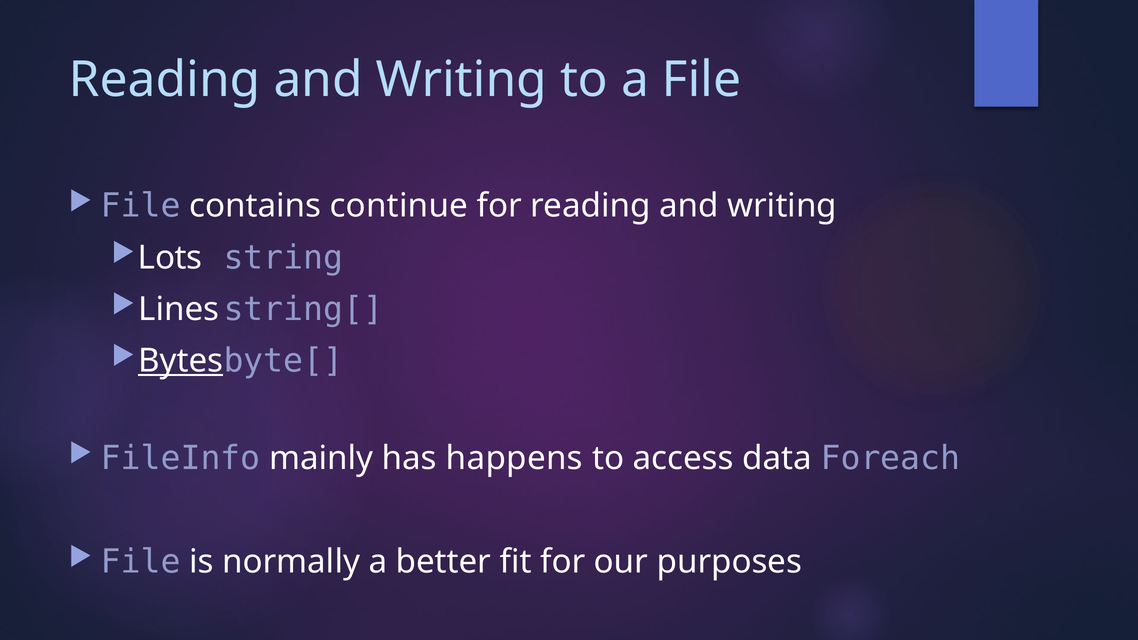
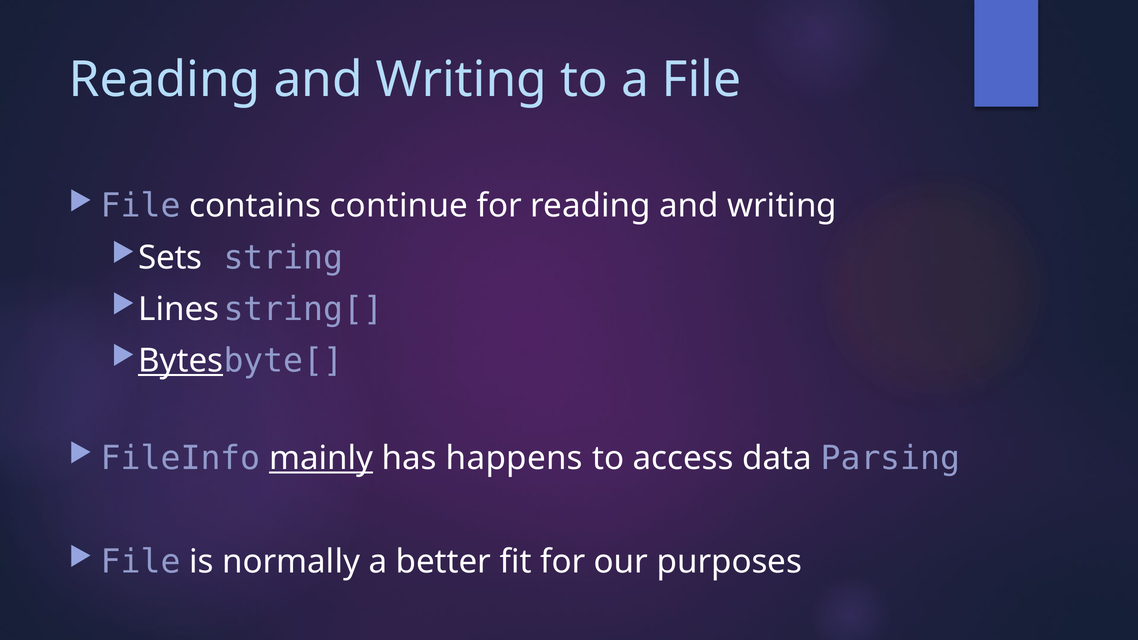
Lots: Lots -> Sets (170, 258)
mainly underline: none -> present (321, 459)
Foreach: Foreach -> Parsing (890, 459)
